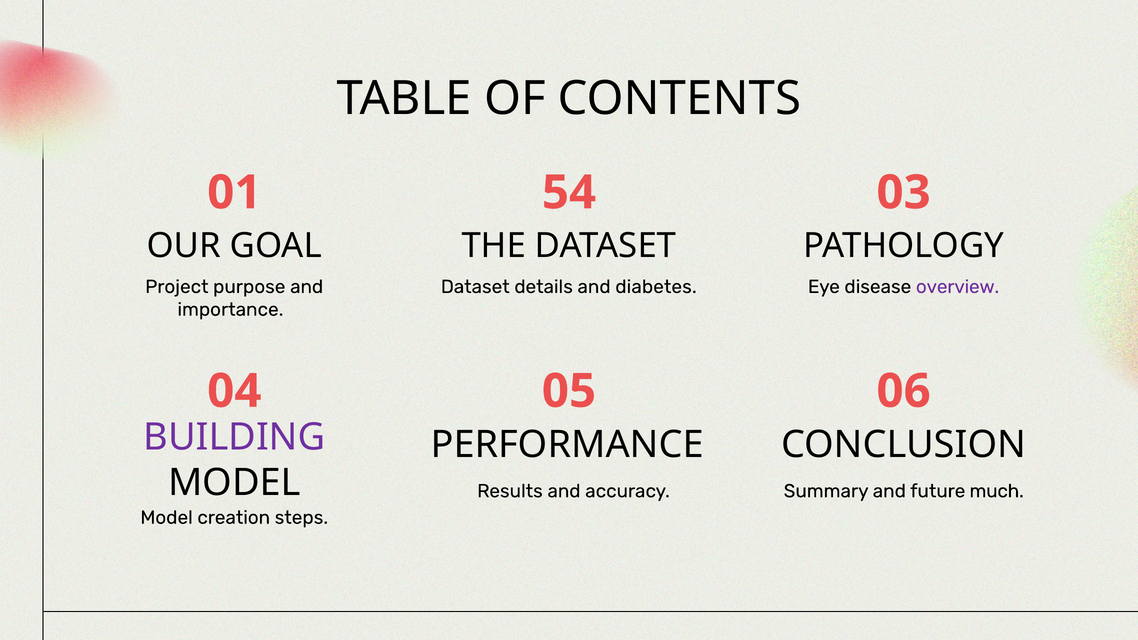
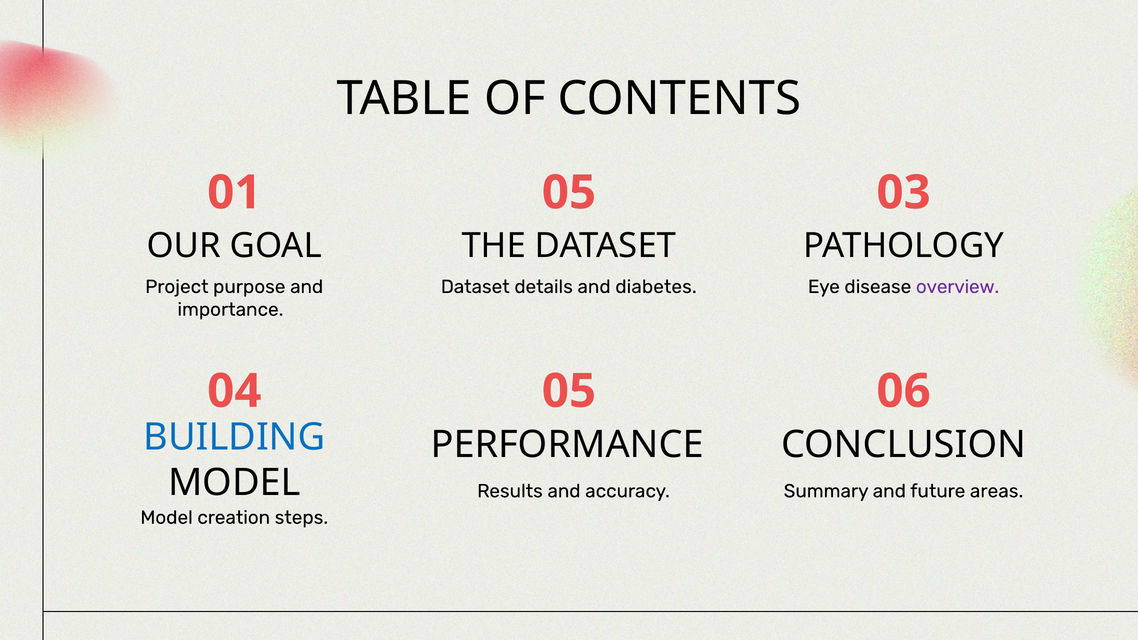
01 54: 54 -> 05 (569, 193)
BUILDING colour: purple -> blue (234, 438)
much: much -> areas (997, 491)
